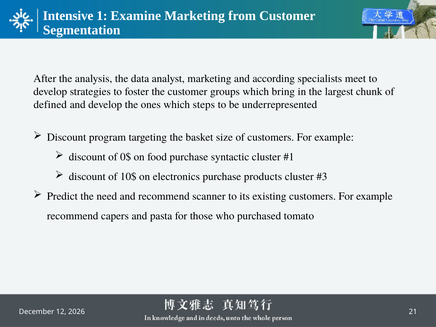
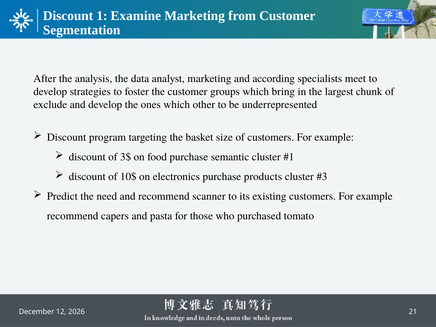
Intensive: Intensive -> Discount (68, 16)
defined: defined -> exclude (50, 105)
steps: steps -> other (204, 105)
0$: 0$ -> 3$ (126, 157)
syntactic: syntactic -> semantic (230, 157)
